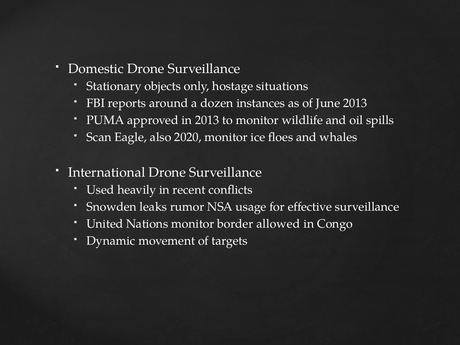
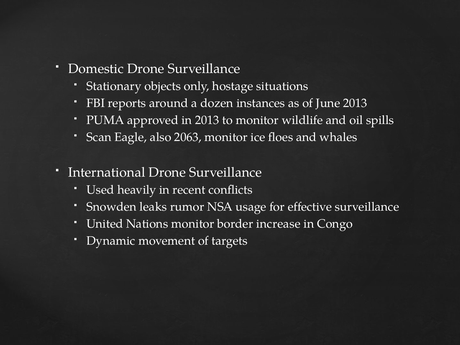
2020: 2020 -> 2063 (188, 137)
allowed: allowed -> increase (278, 224)
